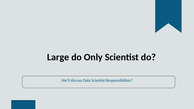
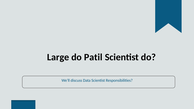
Only: Only -> Patil (93, 57)
